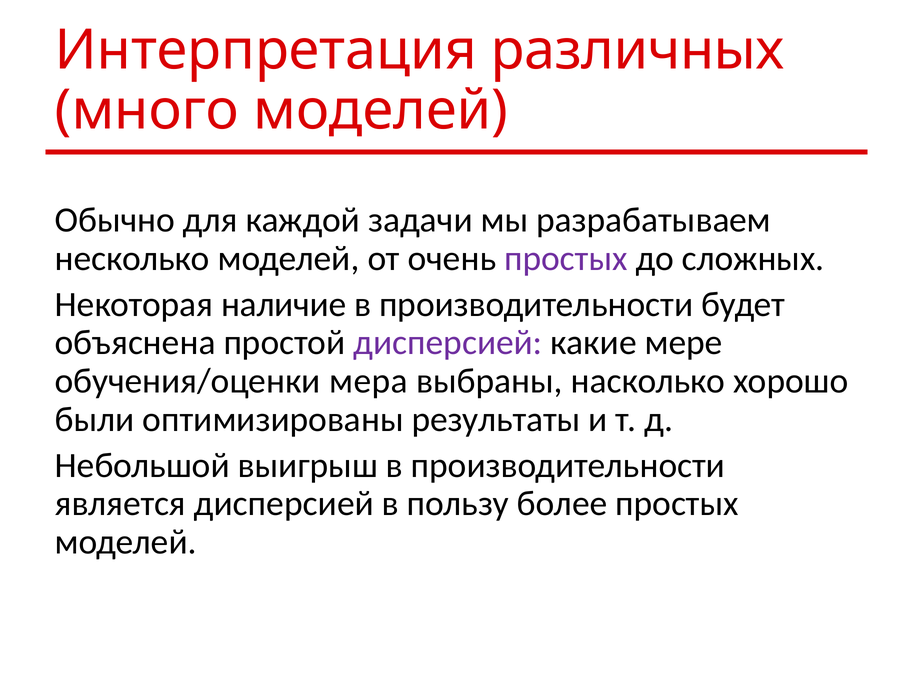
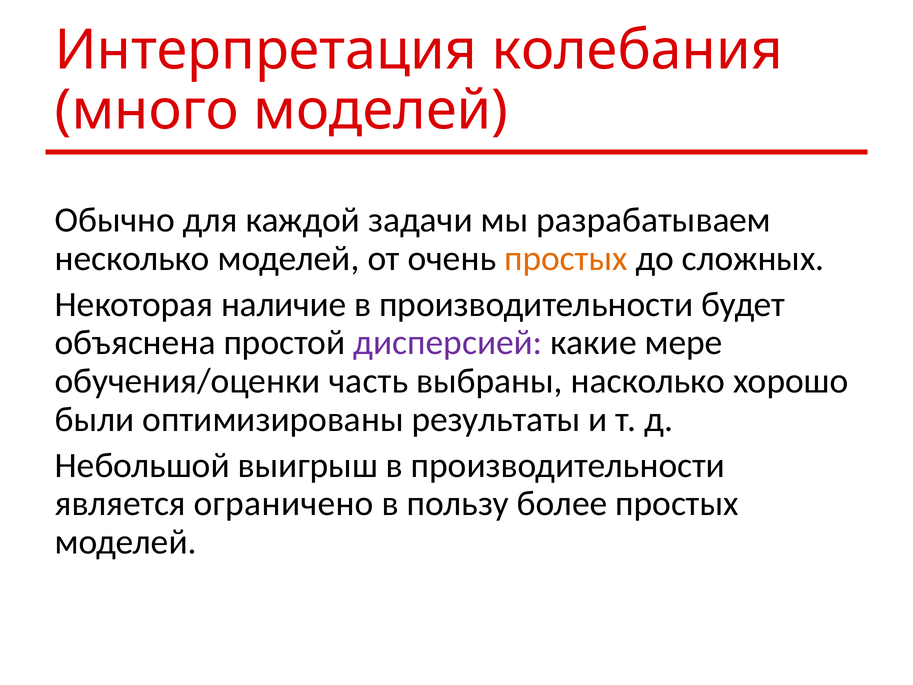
различных: различных -> колебания (637, 50)
простых colour: purple -> orange (566, 258)
мера: мера -> часть (368, 381)
является дисперсией: дисперсией -> ограничено (284, 504)
